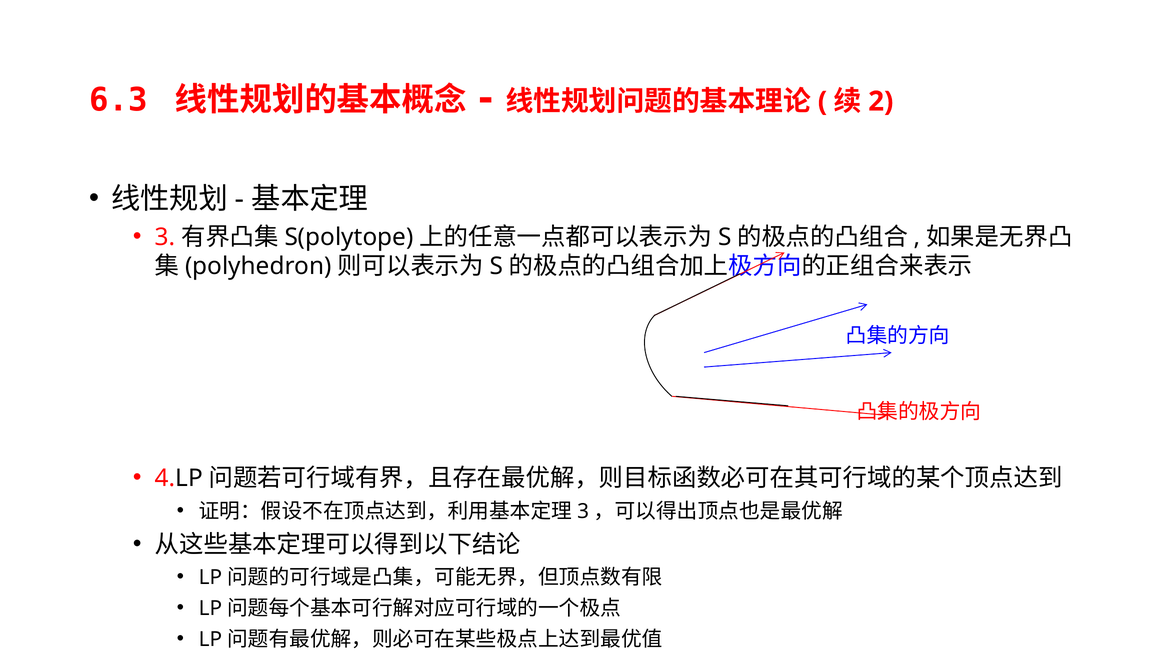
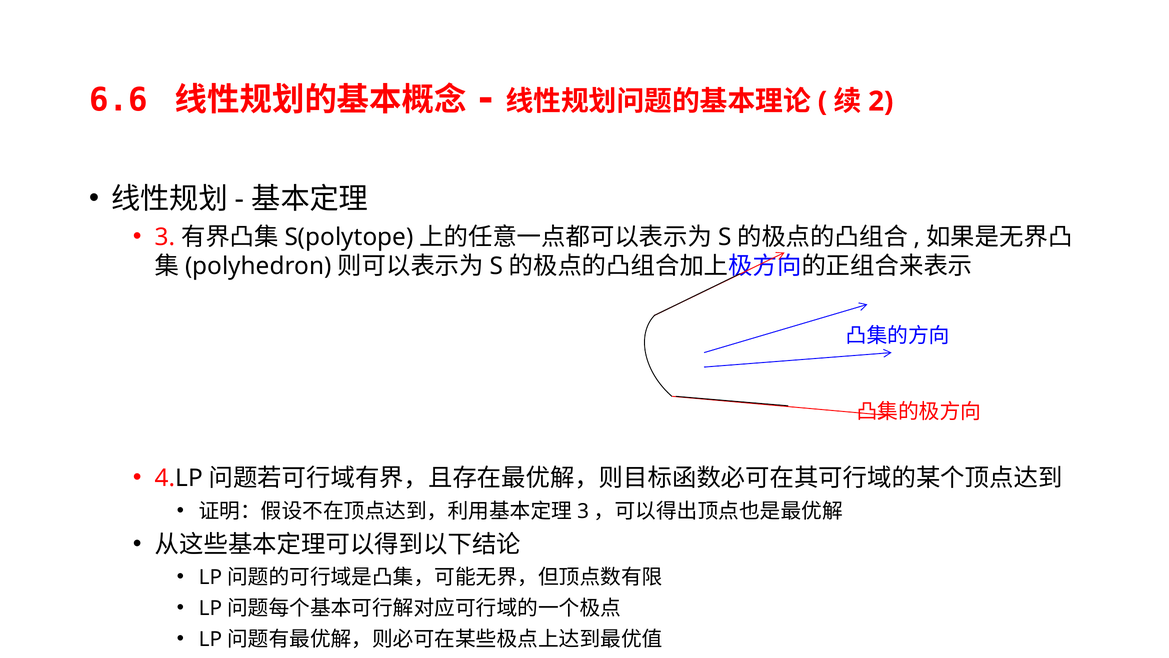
6.3: 6.3 -> 6.6 (118, 100)
